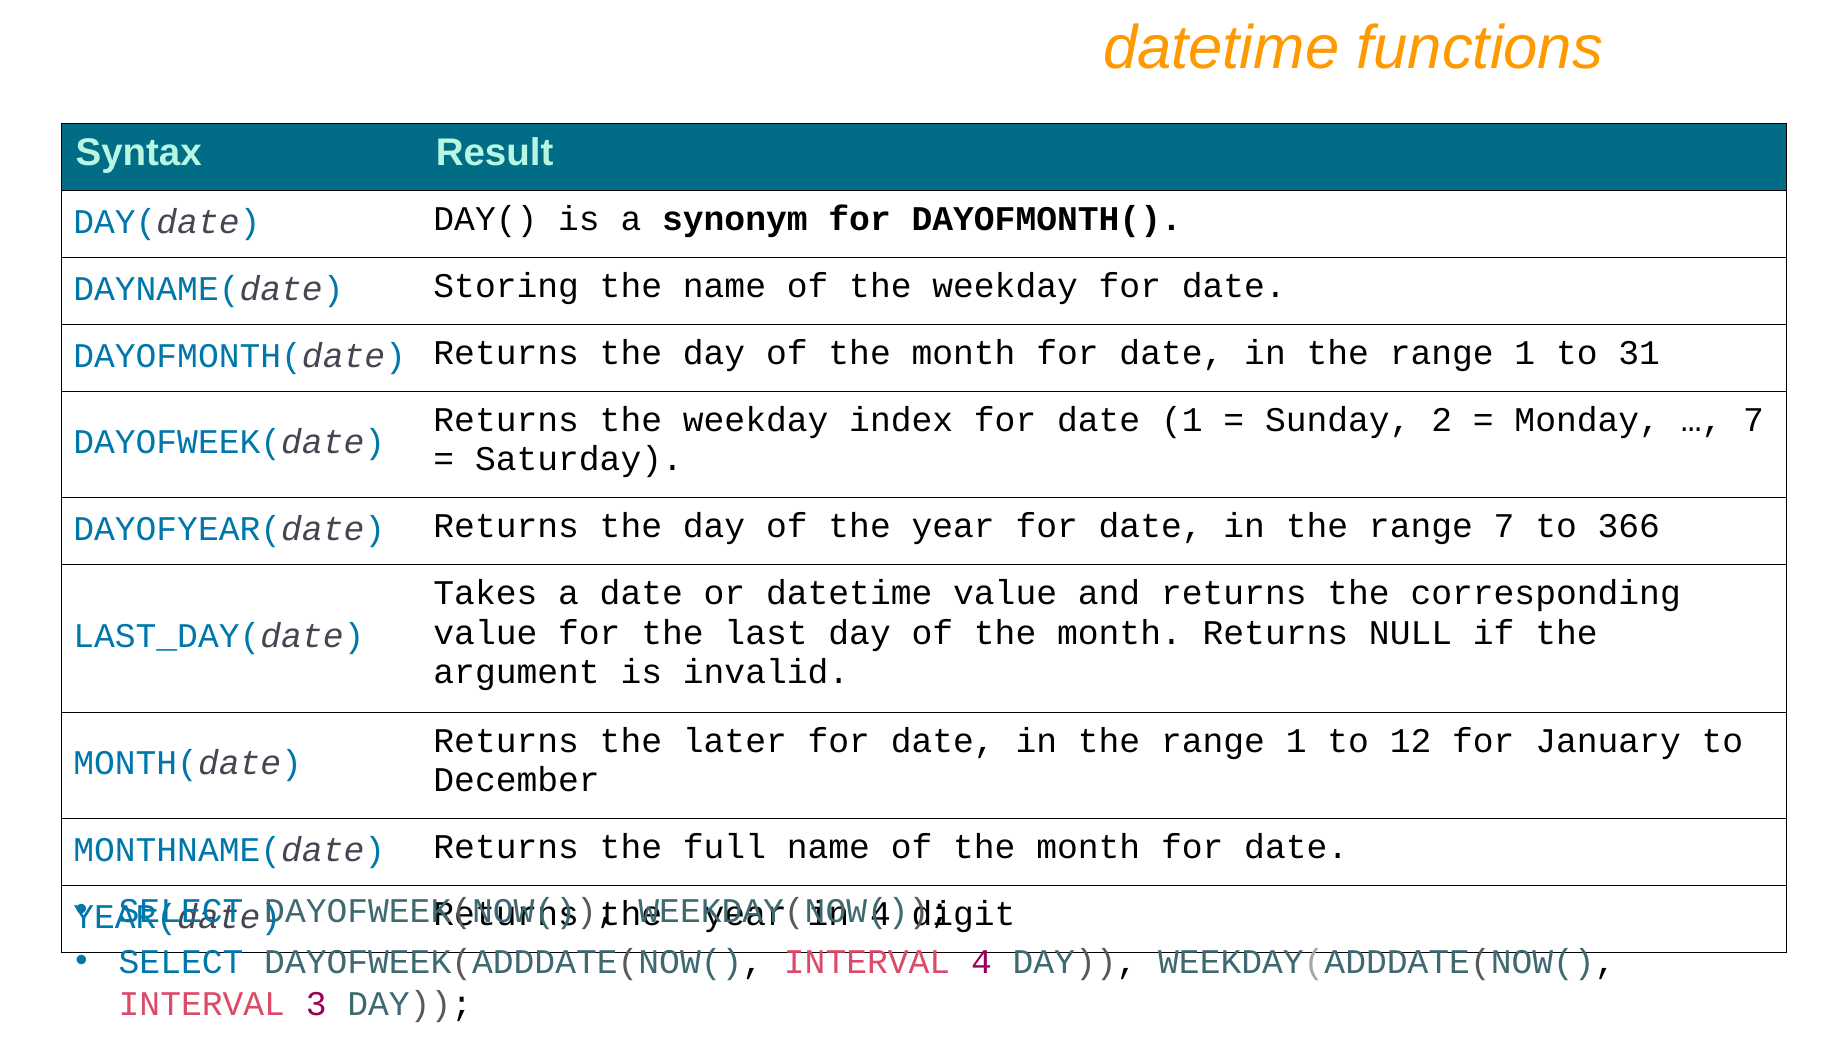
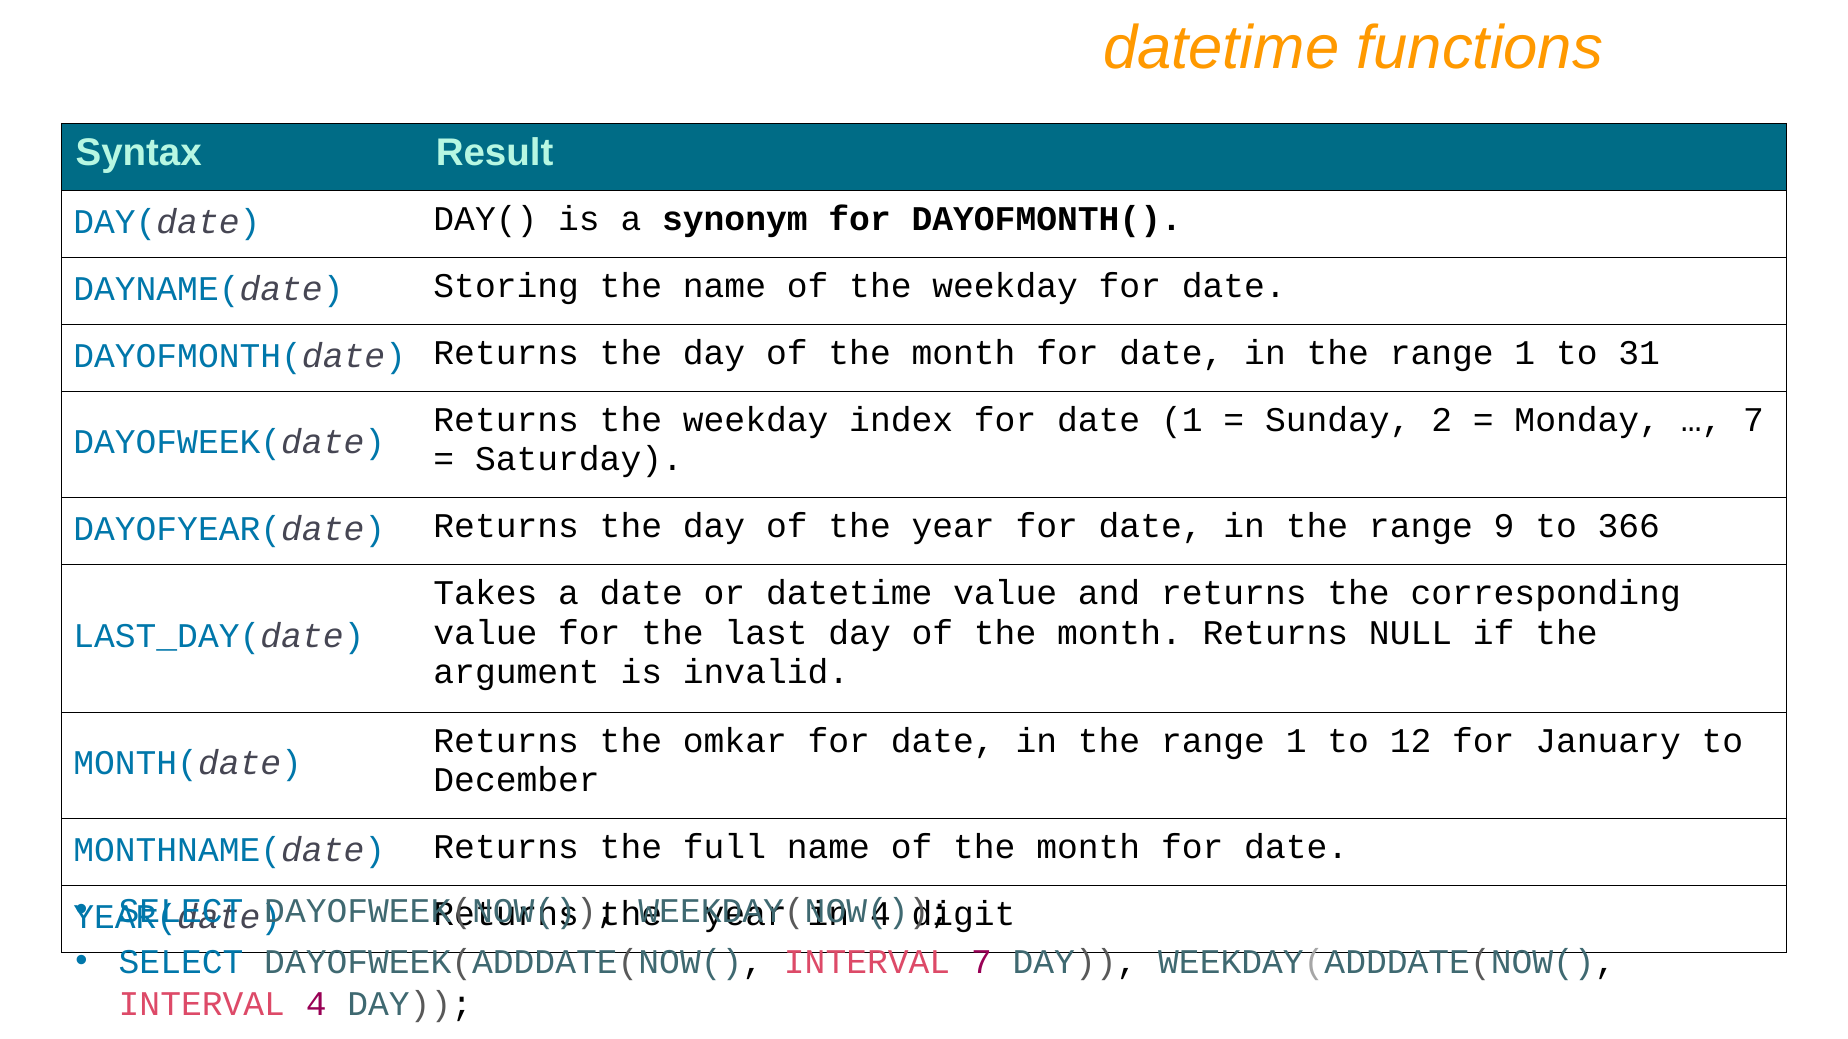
range 7: 7 -> 9 (1504, 527)
later: later -> omkar (735, 742)
INTERVAL 4: 4 -> 7 (981, 963)
INTERVAL 3: 3 -> 4 (316, 1004)
